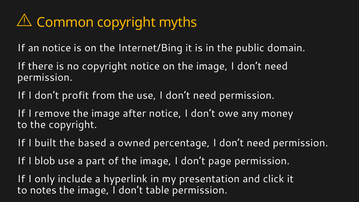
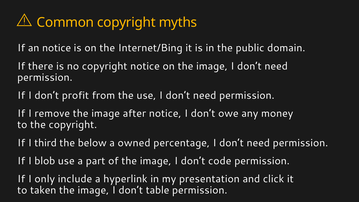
built: built -> third (46, 143)
based: based -> below (92, 143)
page: page -> code (220, 161)
notes: notes -> taken (43, 190)
